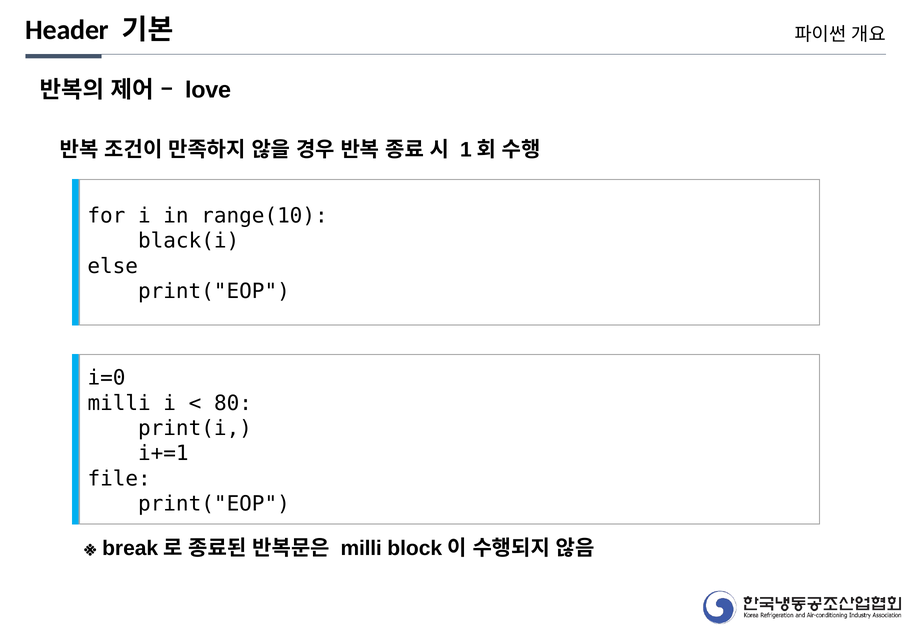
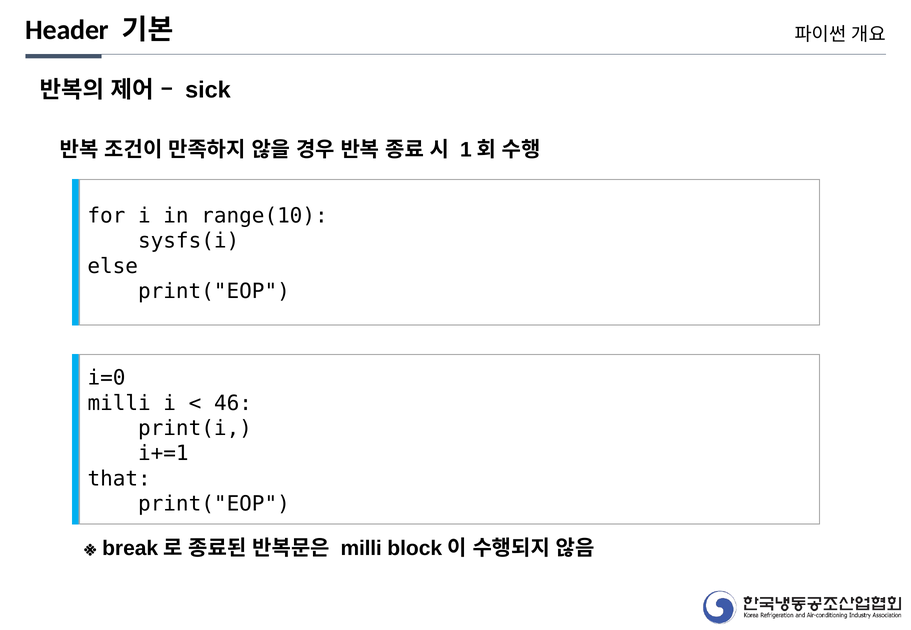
love: love -> sick (208, 90)
black(i: black(i -> sysfs(i (189, 241)
80: 80 -> 46 (233, 404)
file: file -> that (119, 479)
